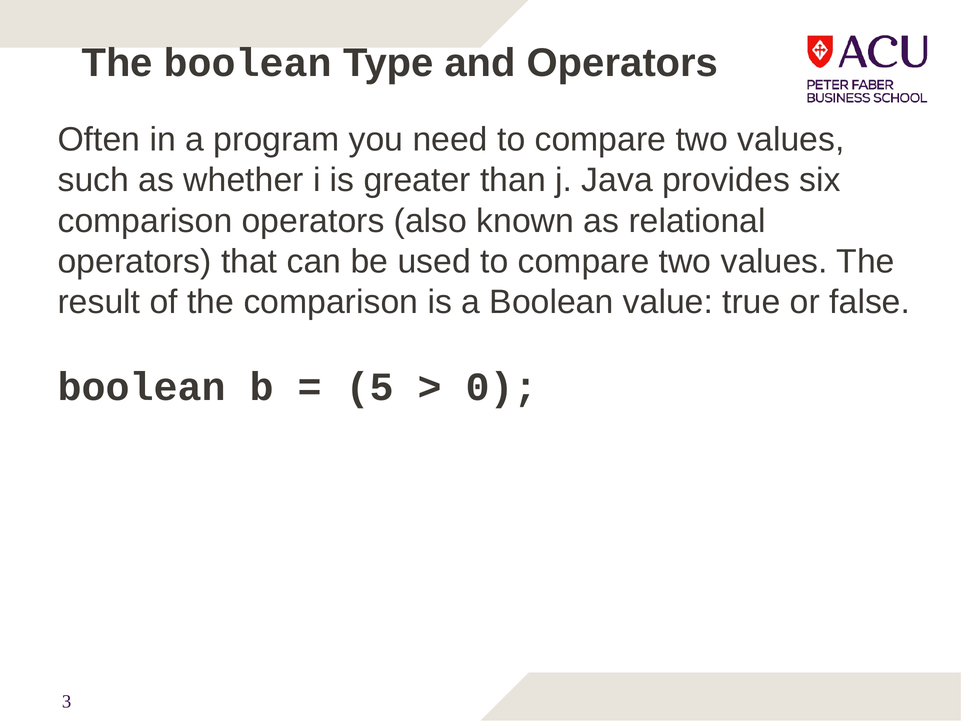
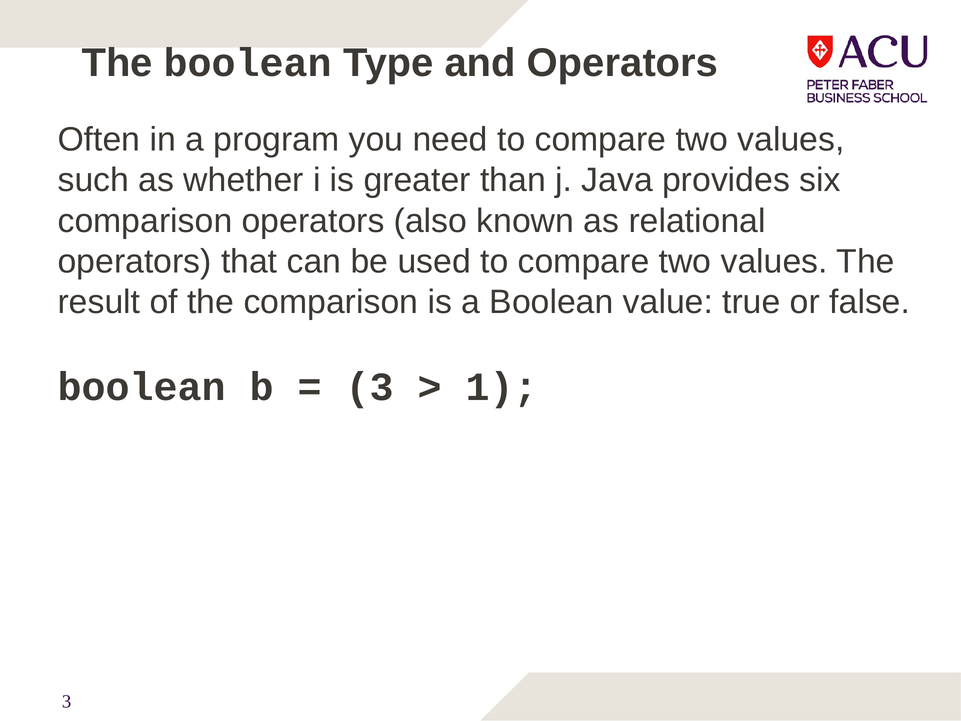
5: 5 -> 3 (370, 387)
0: 0 -> 1 (502, 387)
